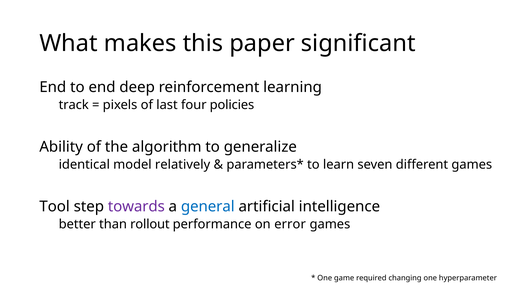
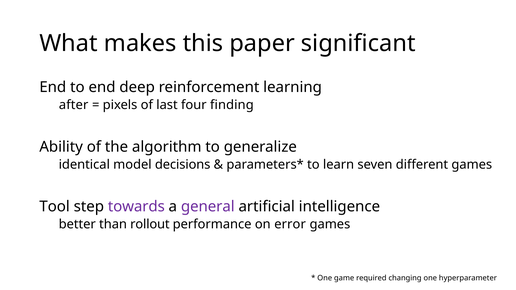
track: track -> after (74, 105)
policies: policies -> finding (232, 105)
relatively: relatively -> decisions (183, 165)
general colour: blue -> purple (208, 207)
